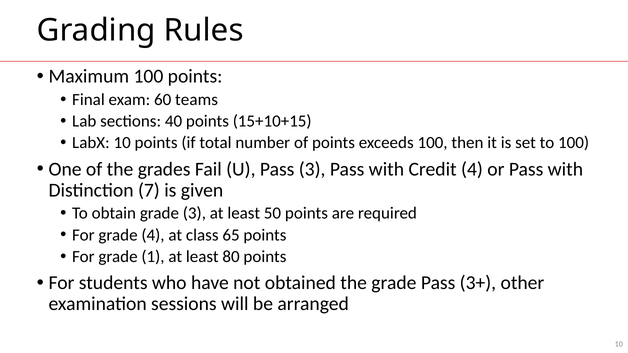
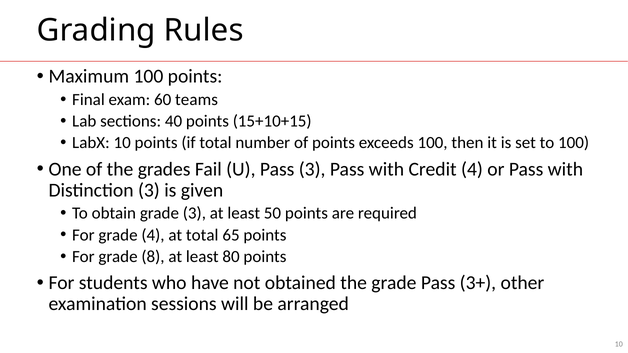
Distinction 7: 7 -> 3 (149, 190)
at class: class -> total (202, 235)
1: 1 -> 8 (153, 257)
